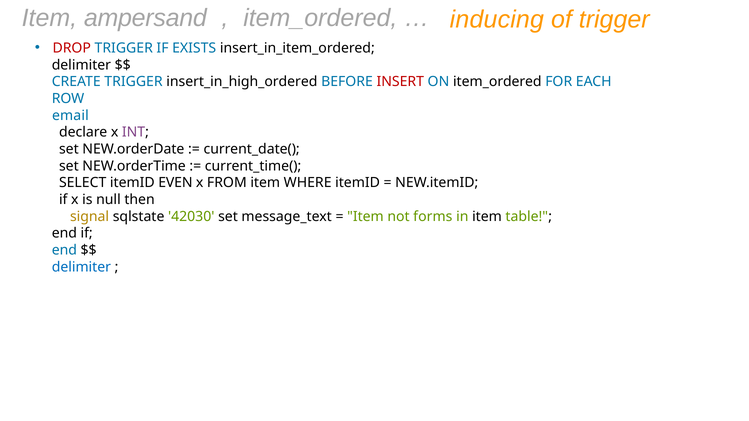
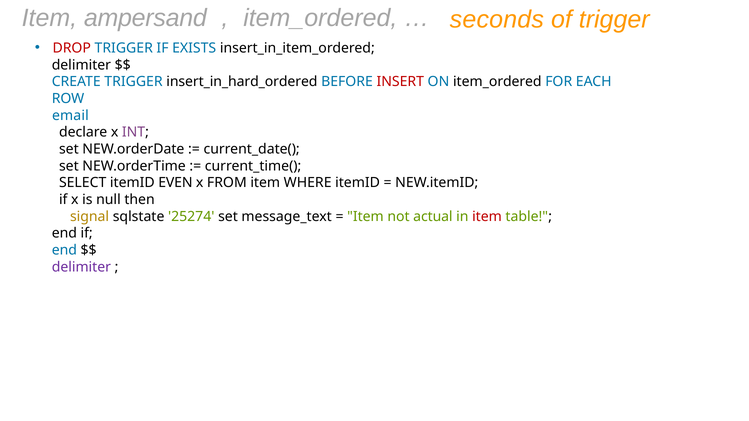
inducing: inducing -> seconds (497, 19)
insert_in_high_ordered: insert_in_high_ordered -> insert_in_hard_ordered (242, 82)
42030: 42030 -> 25274 (191, 217)
forms: forms -> actual (433, 217)
item colour: black -> red (487, 217)
delimiter colour: blue -> purple (81, 267)
